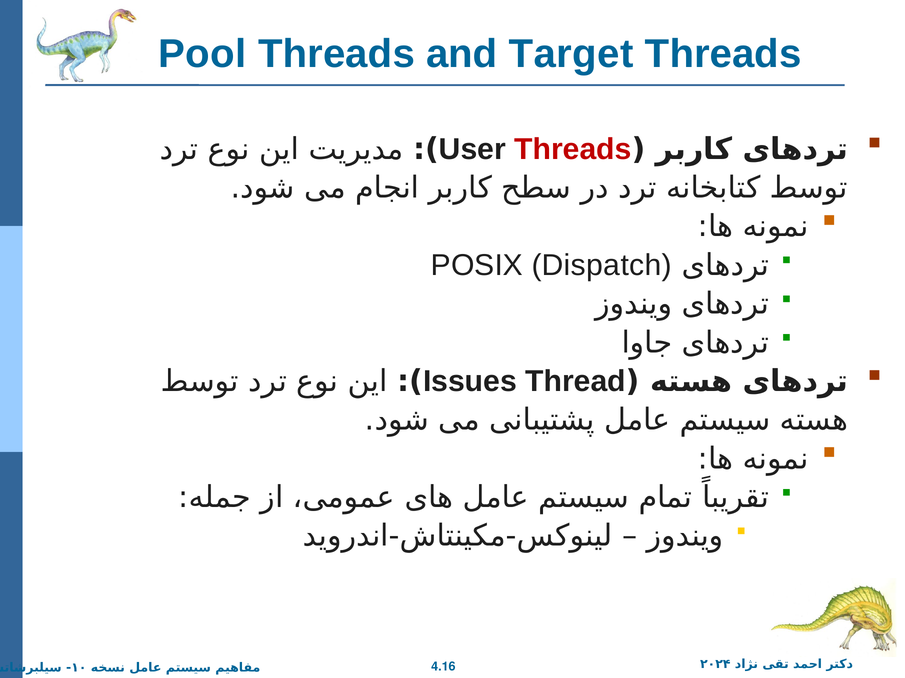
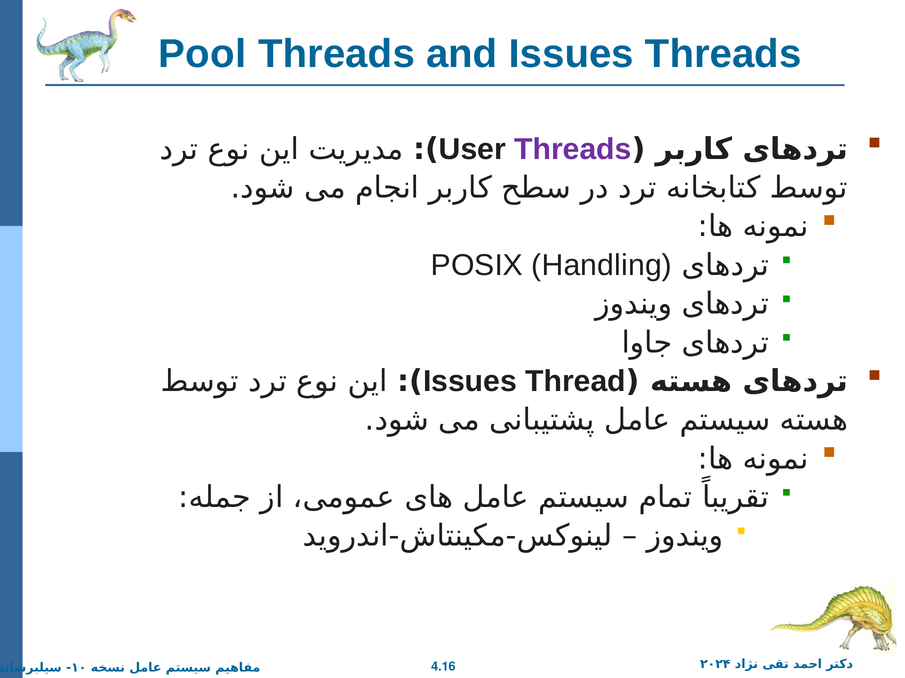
and Target: Target -> Issues (571, 54)
Threads colour: red -> purple (573, 149)
Dispatch: Dispatch -> Handling (602, 266)
